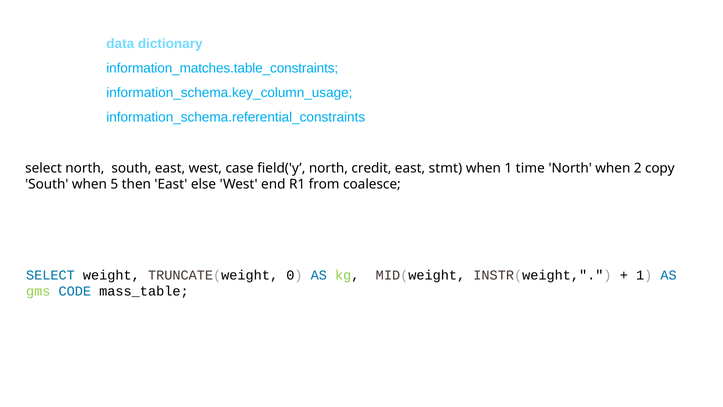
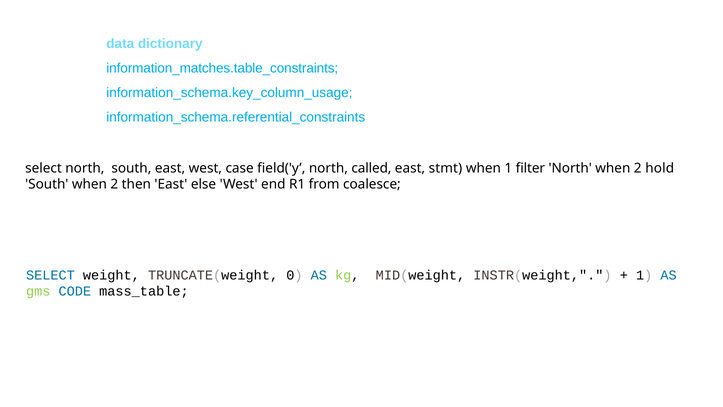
credit: credit -> called (371, 168)
time: time -> filter (530, 168)
copy: copy -> hold (660, 168)
South when 5: 5 -> 2 (114, 184)
